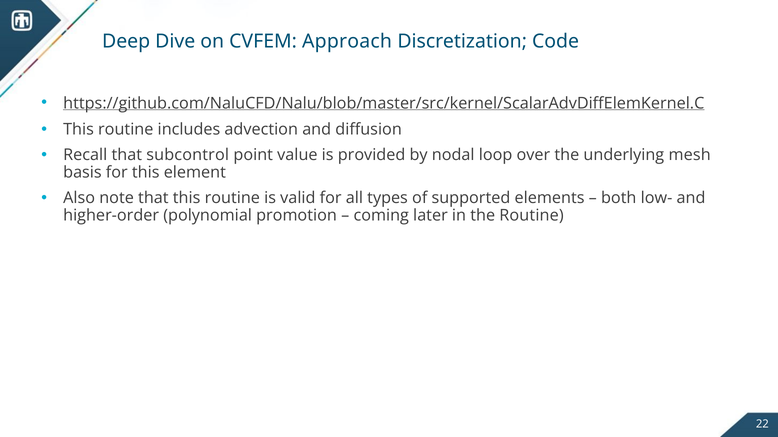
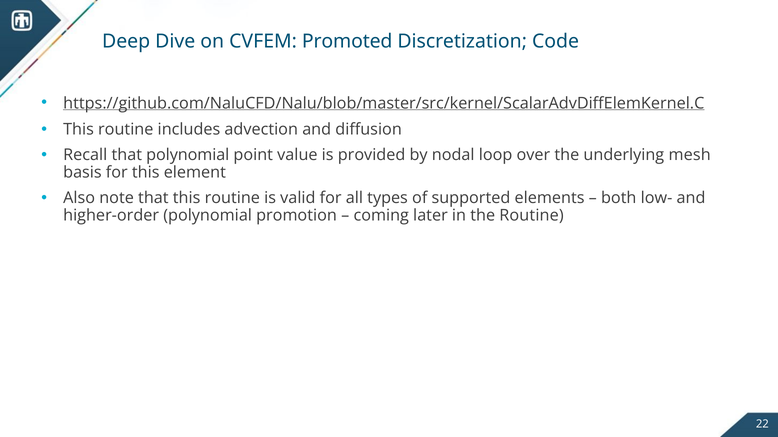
Approach: Approach -> Promoted (347, 41)
that subcontrol: subcontrol -> polynomial (188, 155)
